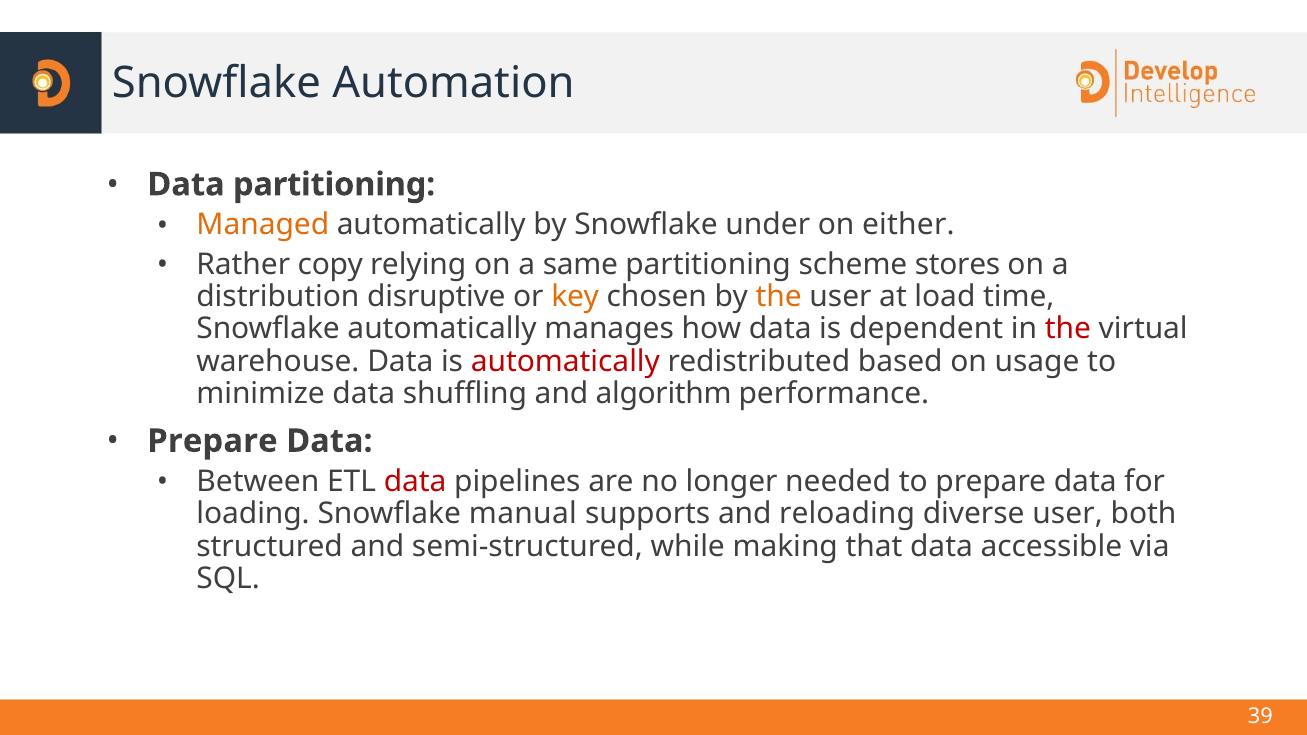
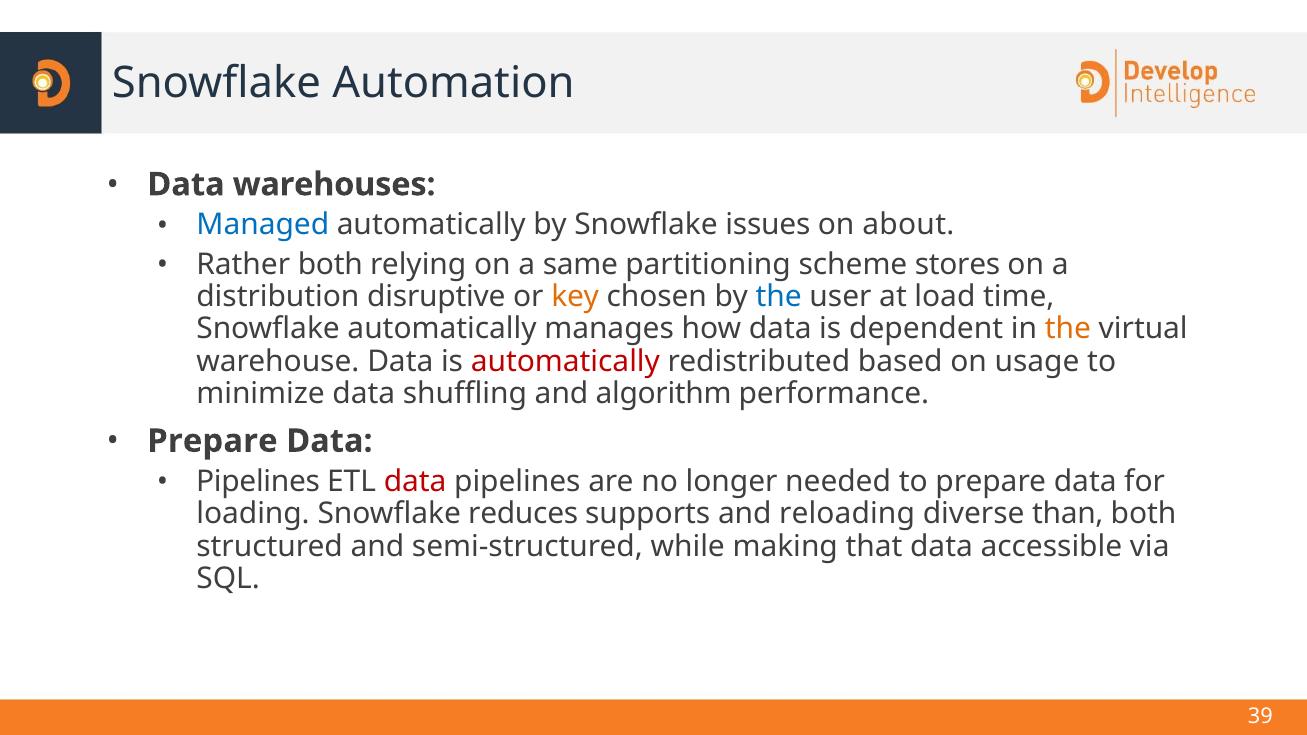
Data partitioning: partitioning -> warehouses (334, 185)
Managed colour: orange -> blue (263, 225)
under: under -> issues (768, 225)
either: either -> about (908, 225)
Rather copy: copy -> both (330, 264)
the colour: orange -> blue (779, 297)
the colour: red -> orange (1068, 329)
Between: Between -> Pipelines (258, 482)
manual: manual -> reduces (523, 514)
diverse user: user -> than (1068, 514)
